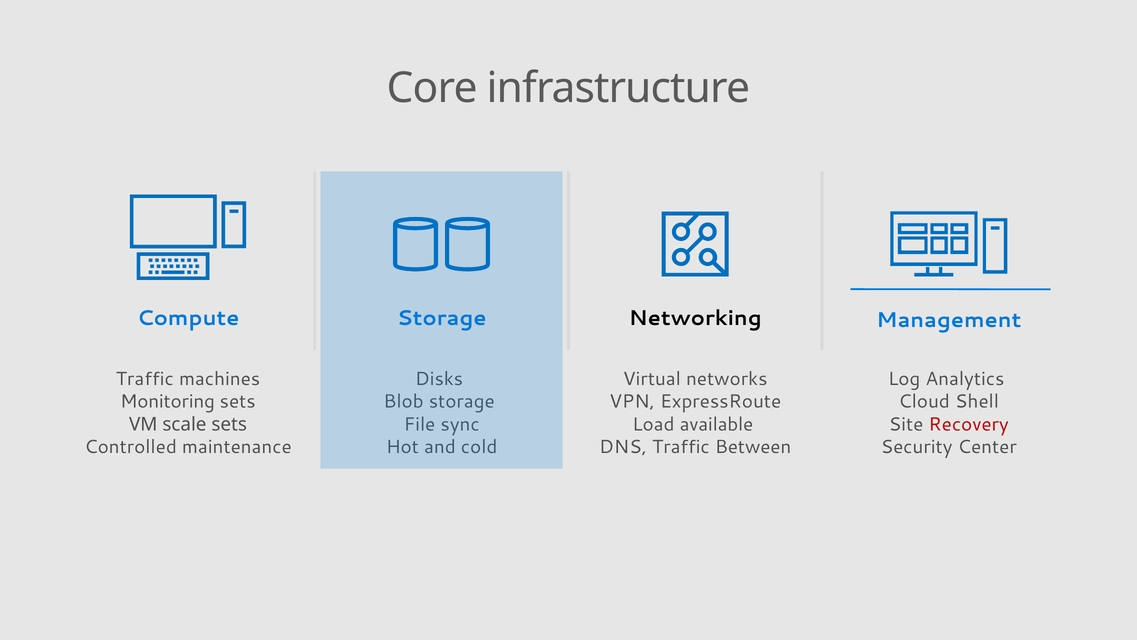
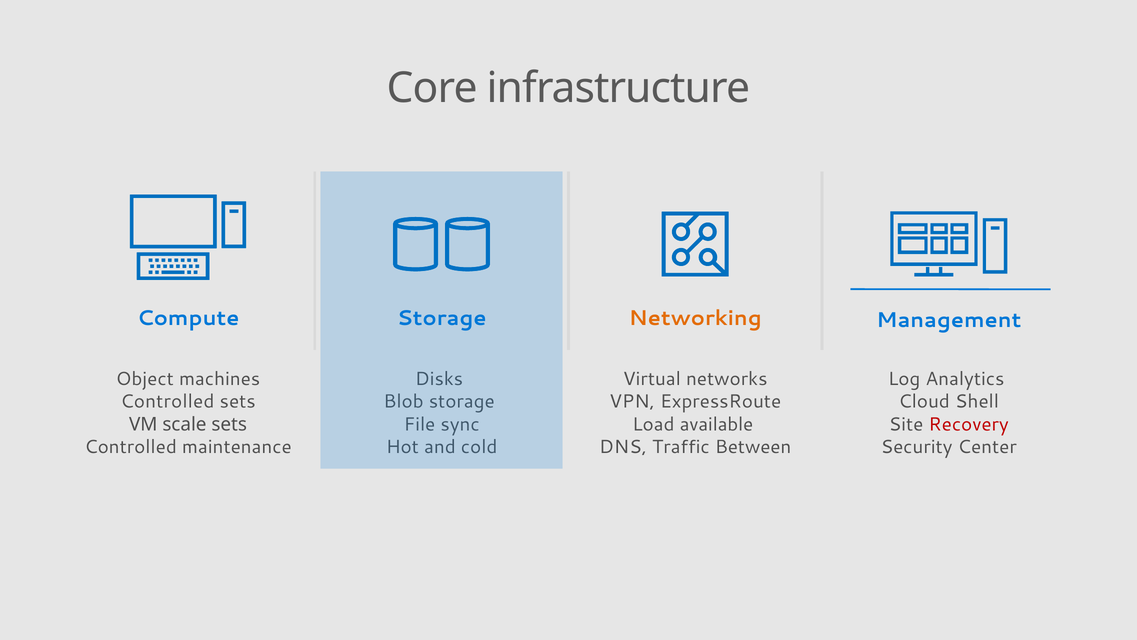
Networking colour: black -> orange (695, 318)
Traffic: Traffic -> Object (145, 379)
Monitoring: Monitoring -> Controlled (167, 401)
